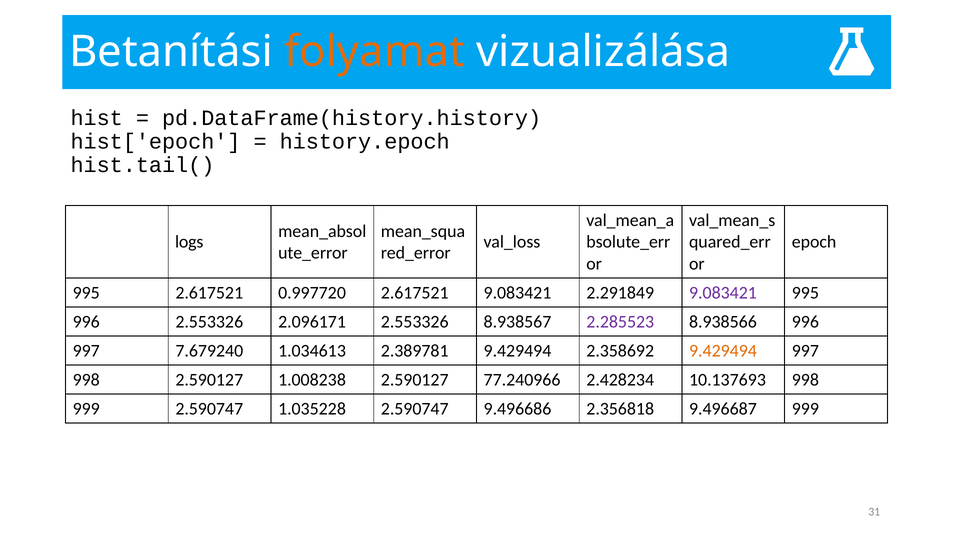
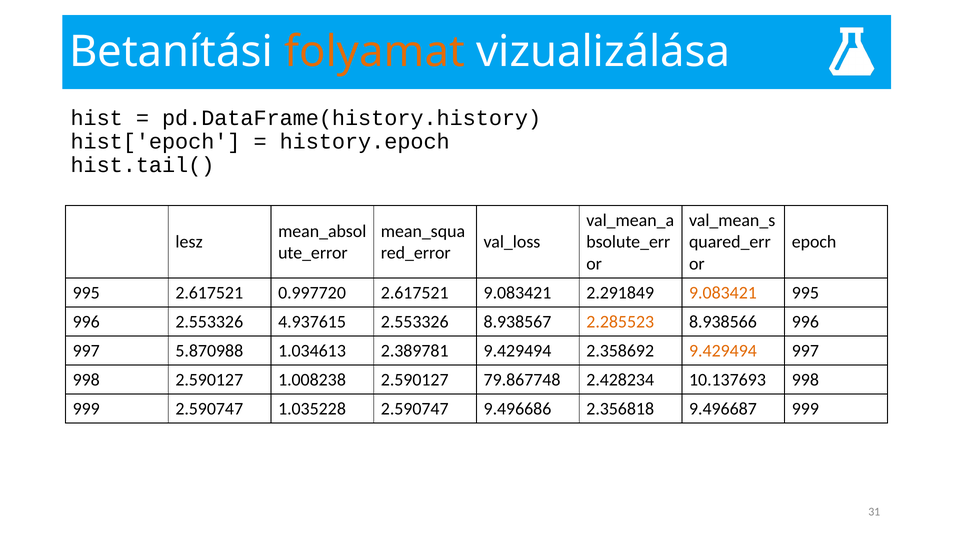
logs: logs -> lesz (189, 242)
9.083421 colour: purple -> orange (723, 293)
2.096171: 2.096171 -> 4.937615 (312, 322)
2.285523 colour: purple -> orange (620, 322)
7.679240: 7.679240 -> 5.870988 (209, 351)
77.240966: 77.240966 -> 79.867748 (522, 380)
